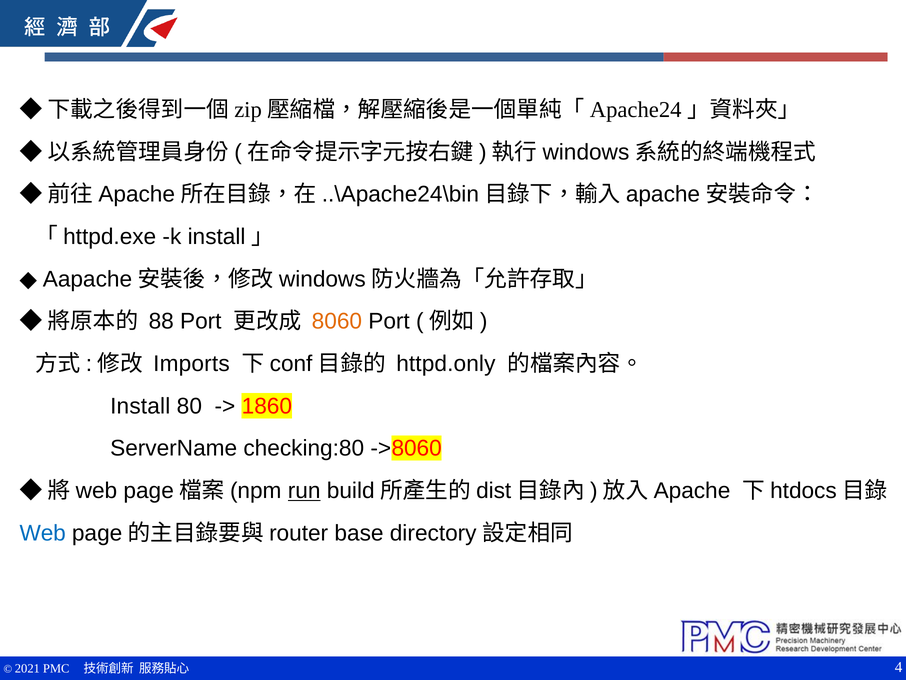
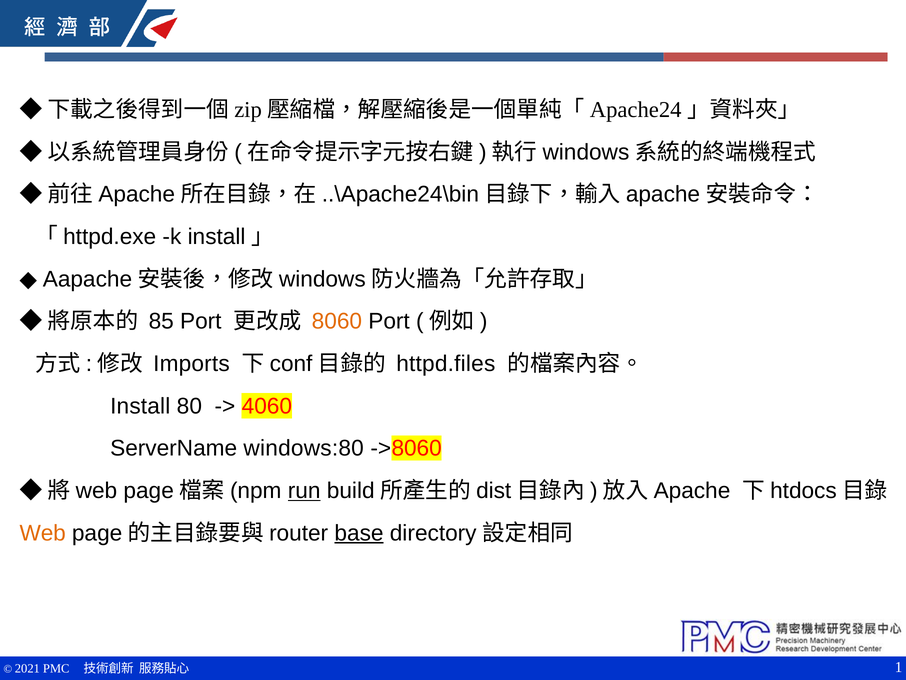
88: 88 -> 85 (161, 321)
httpd.only: httpd.only -> httpd.files (446, 363)
1860: 1860 -> 4060 (267, 406)
checking:80: checking:80 -> windows:80 (304, 448)
Web colour: blue -> orange (43, 533)
base underline: none -> present (359, 533)
4: 4 -> 1 (899, 667)
